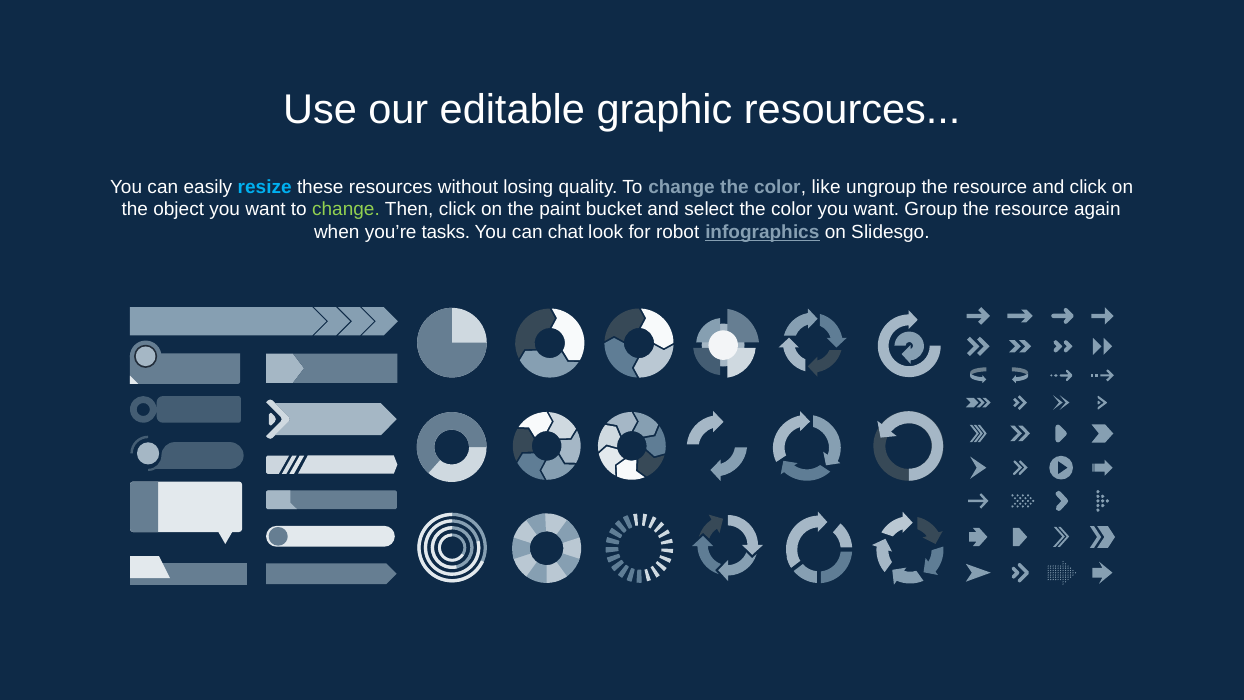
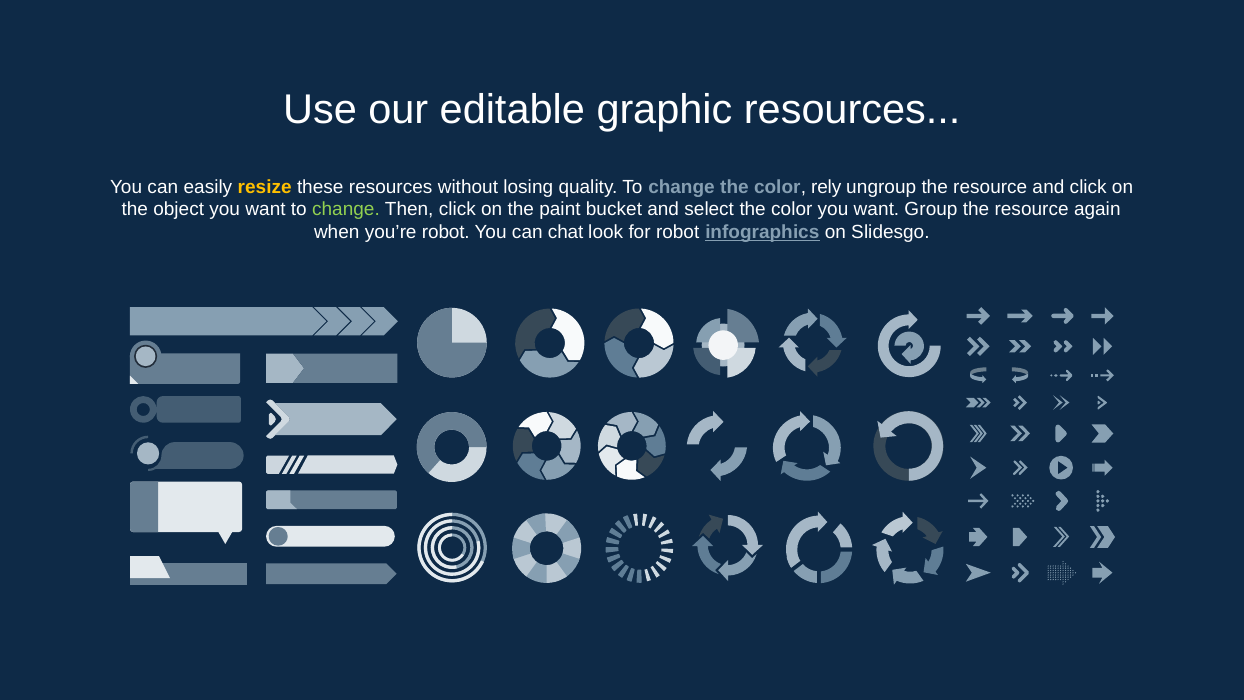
resize colour: light blue -> yellow (265, 187)
like: like -> rely (826, 187)
you’re tasks: tasks -> robot (446, 232)
